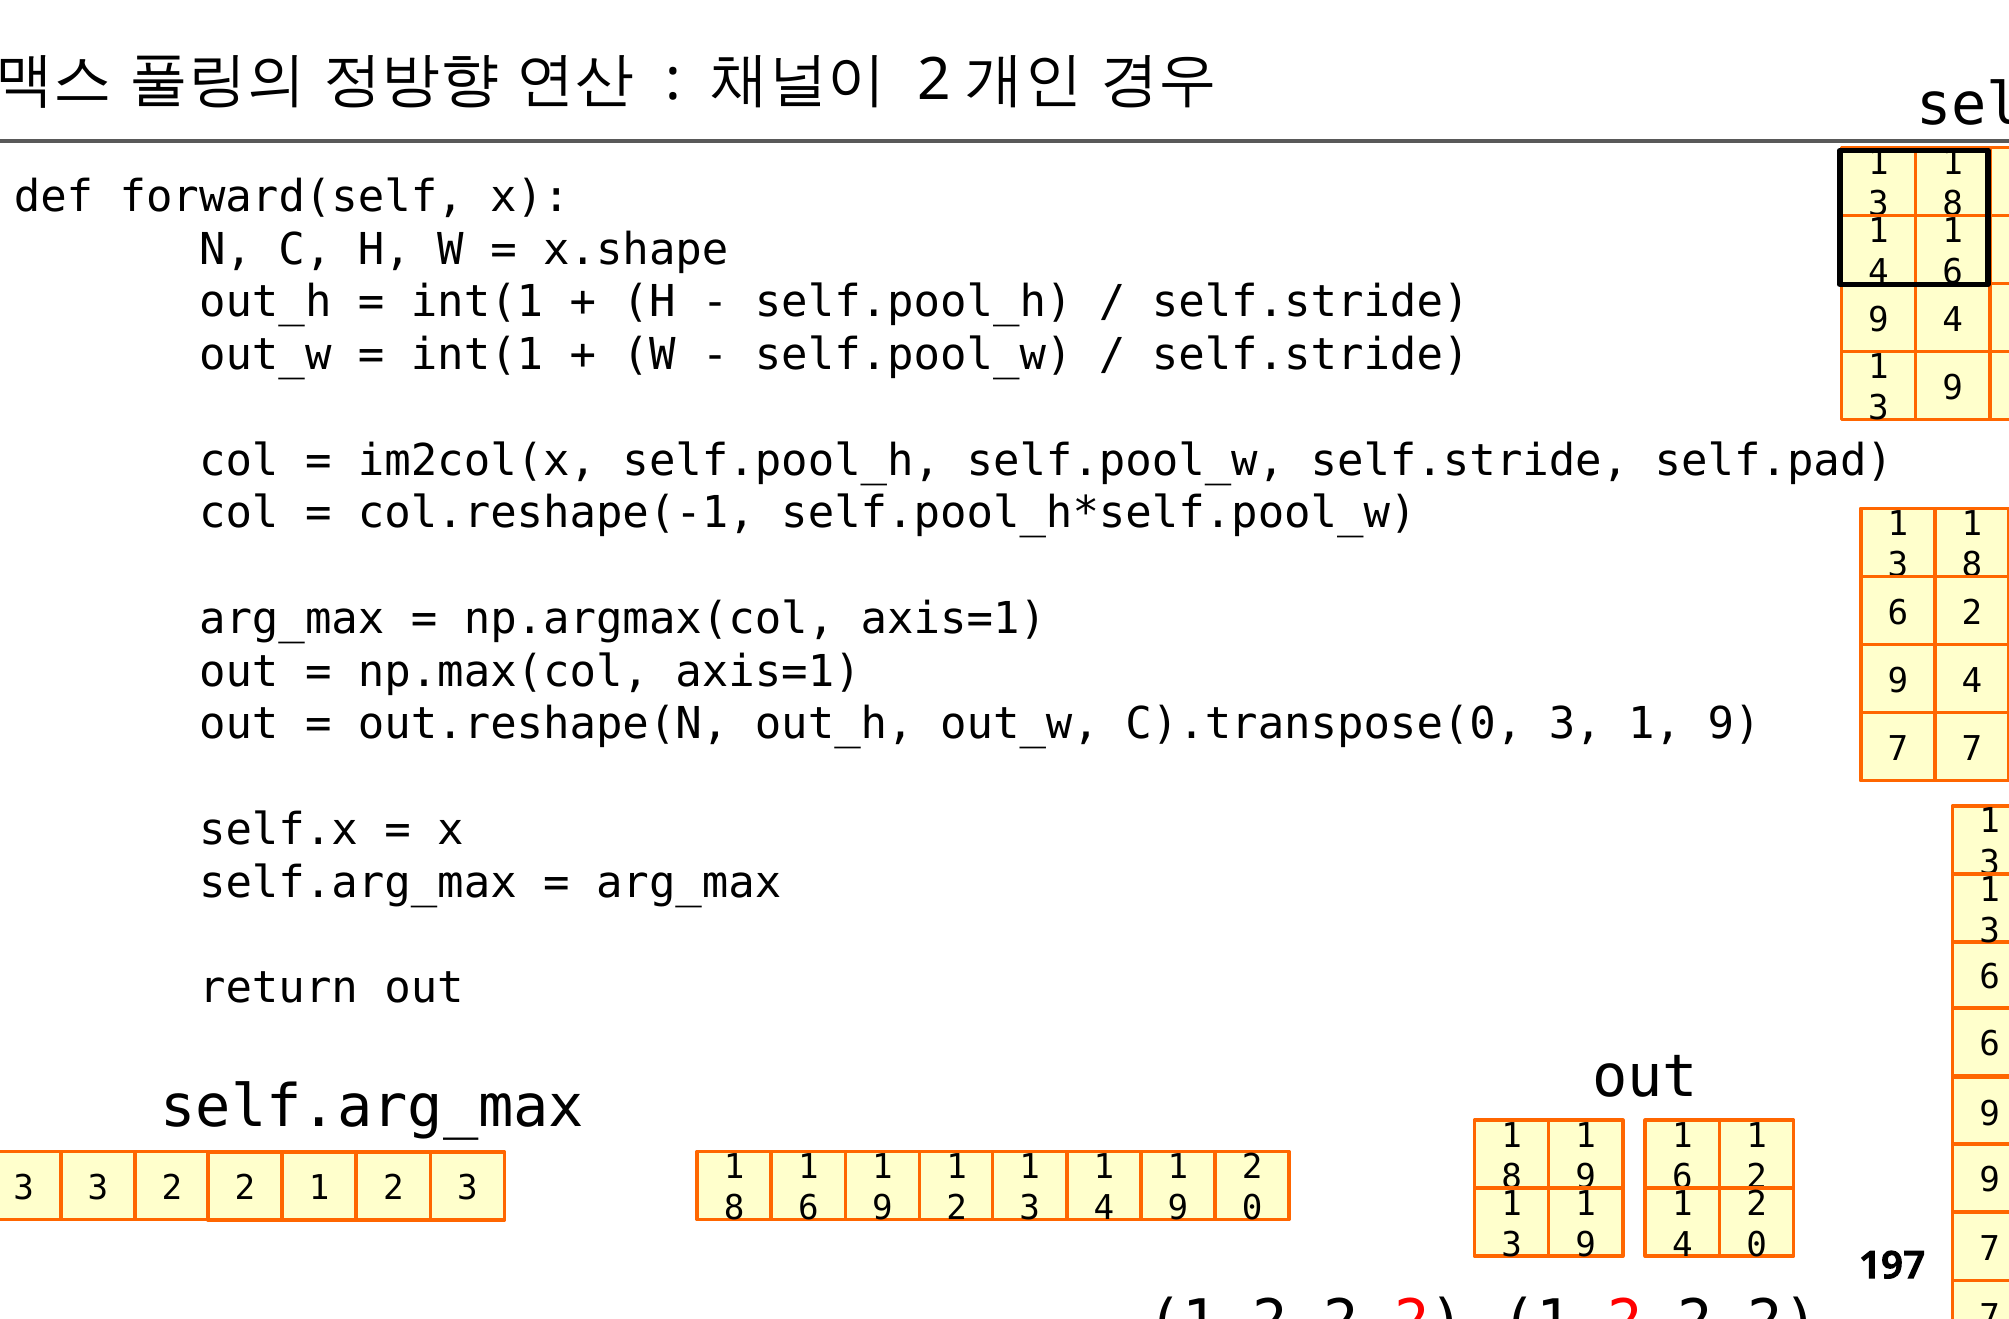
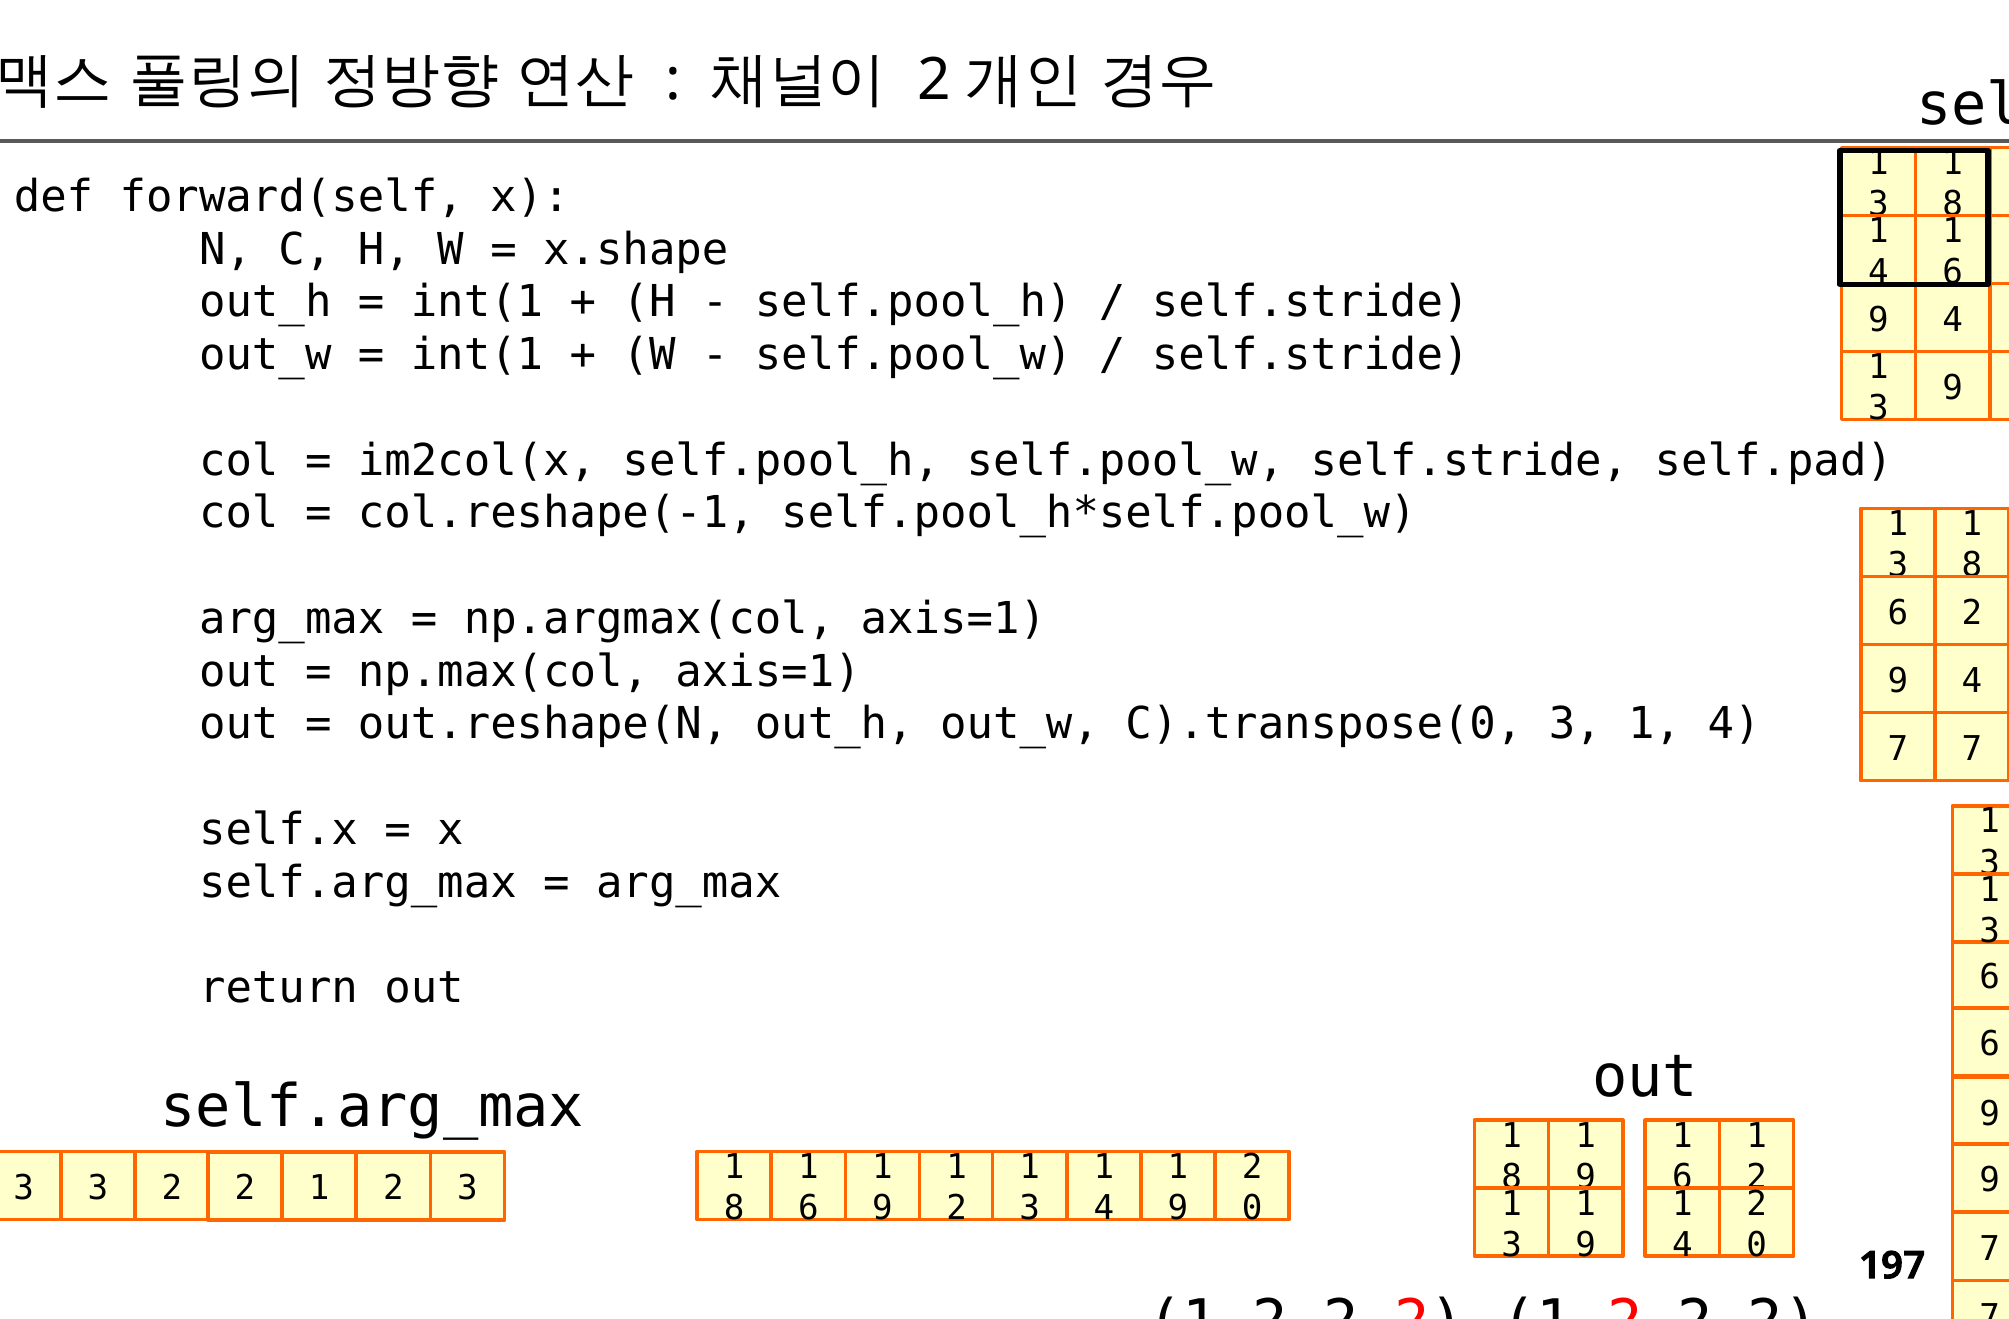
C).transpose(0 3 1 9: 9 -> 4 (1734, 725)
